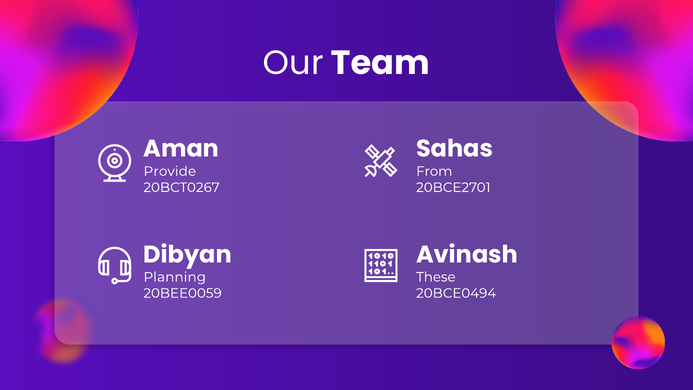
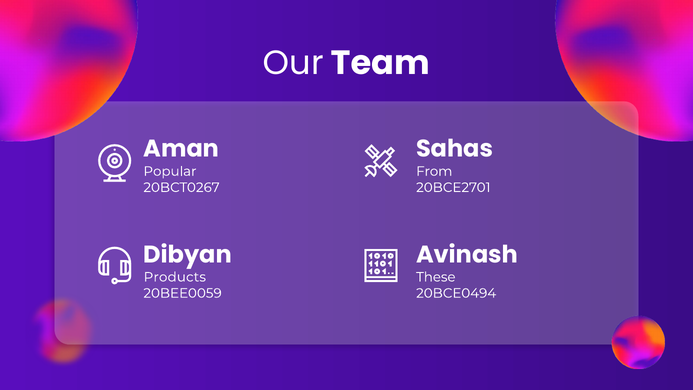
Provide: Provide -> Popular (170, 171)
Planning: Planning -> Products (175, 277)
